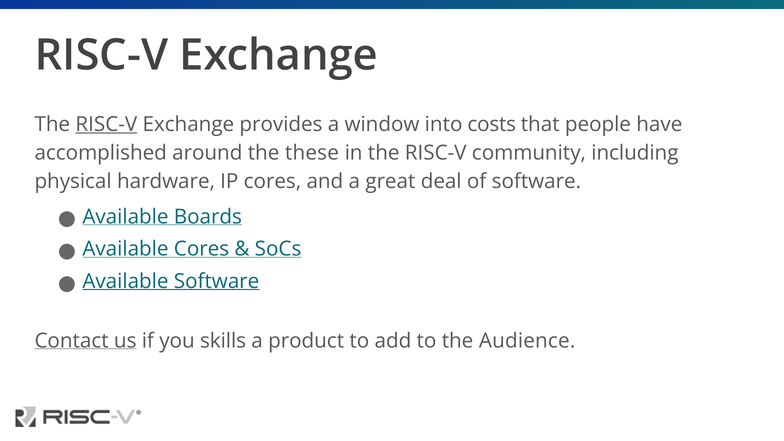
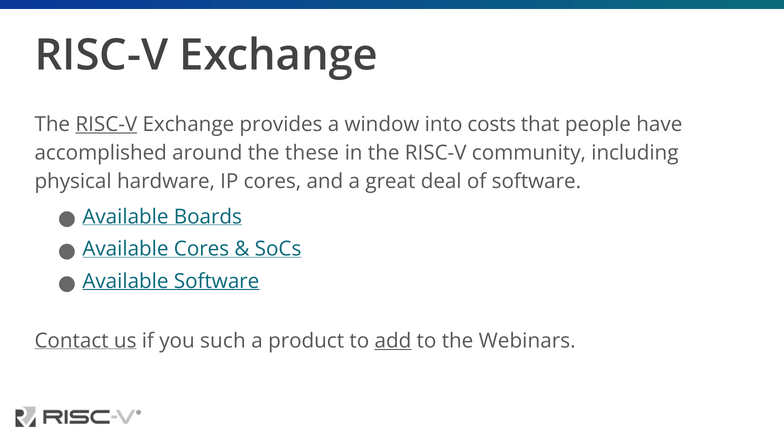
skills: skills -> such (223, 341)
add underline: none -> present (393, 341)
Audience: Audience -> Webinars (527, 341)
